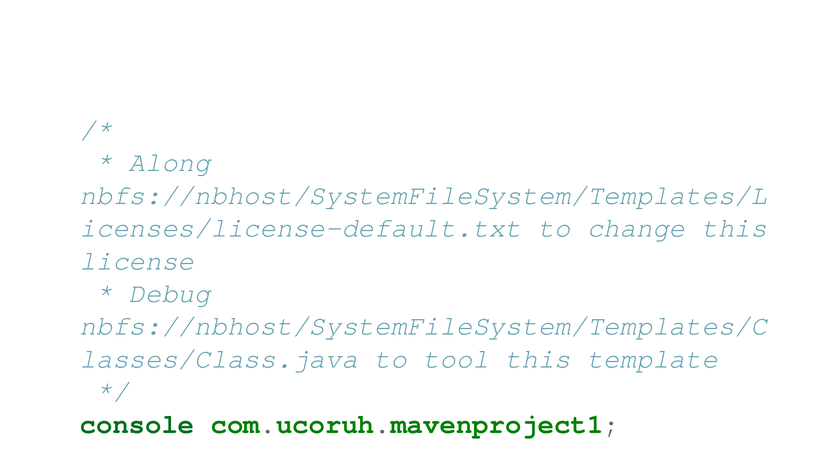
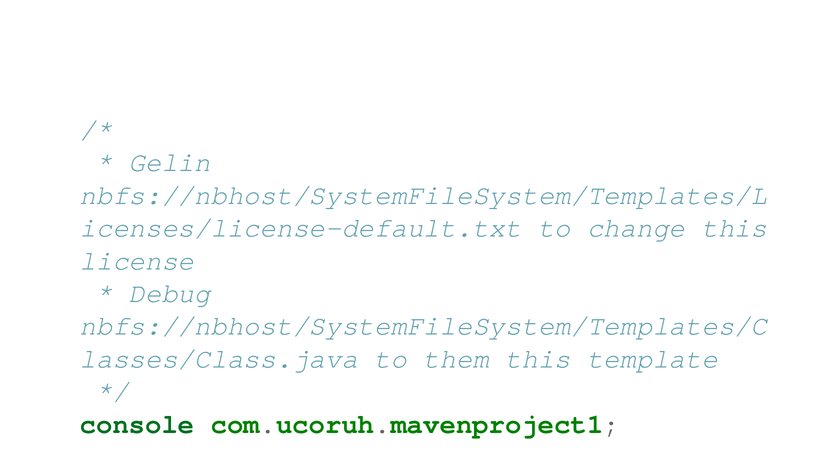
Along: Along -> Gelin (170, 162)
tool: tool -> them (456, 359)
